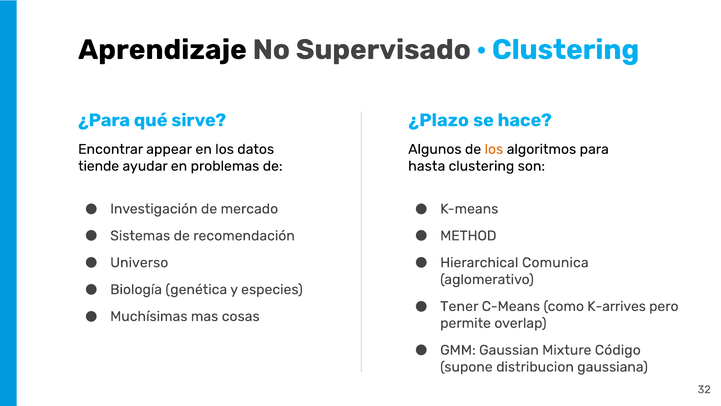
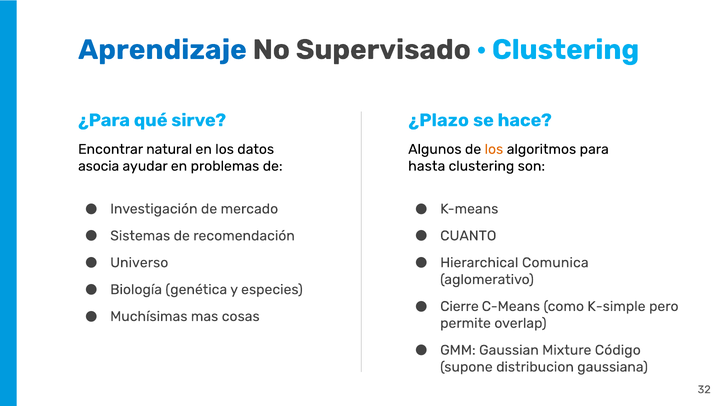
Aprendizaje colour: black -> blue (162, 50)
appear: appear -> natural (169, 149)
tiende: tiende -> asocia (99, 166)
METHOD: METHOD -> CUANTO (468, 235)
Tener: Tener -> Cierre (459, 306)
K-arrives: K-arrives -> K-simple (616, 306)
